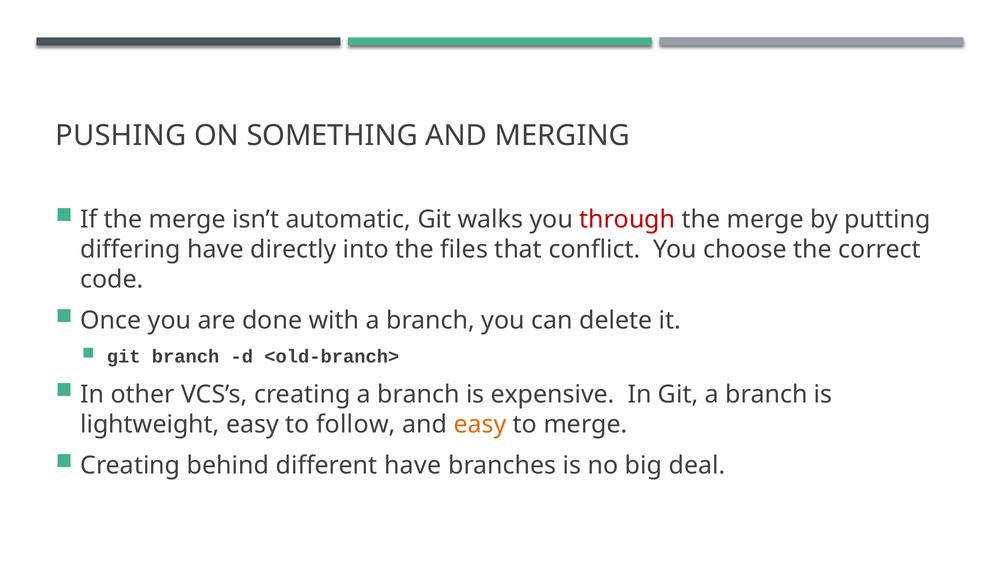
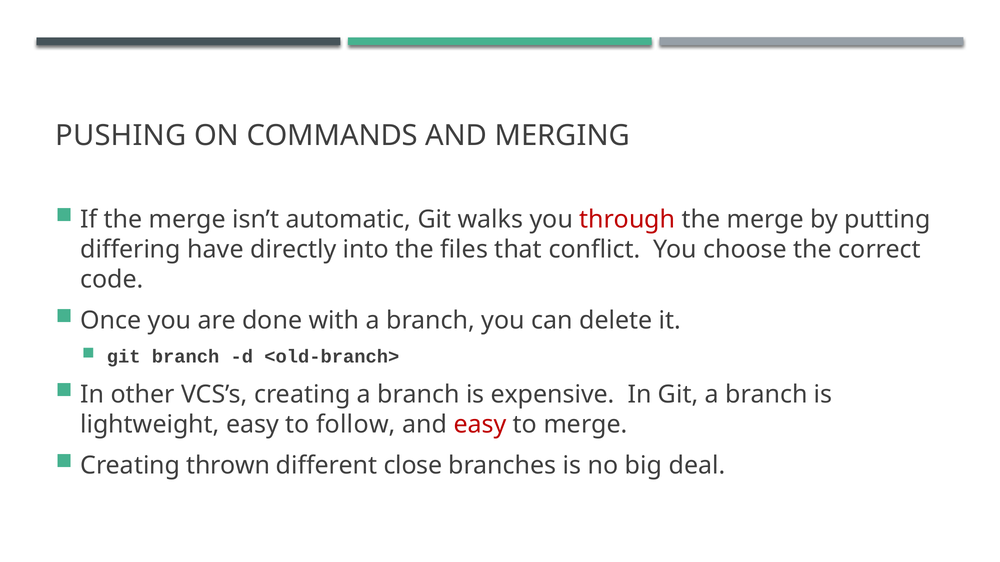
SOMETHING: SOMETHING -> COMMANDS (332, 136)
easy colour: orange -> red (480, 425)
behind: behind -> thrown (228, 466)
different have: have -> close (413, 466)
